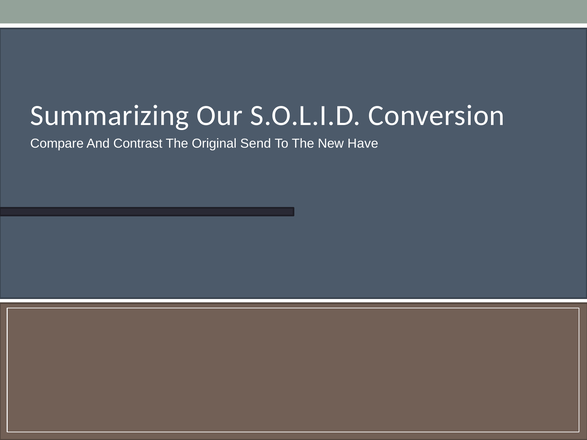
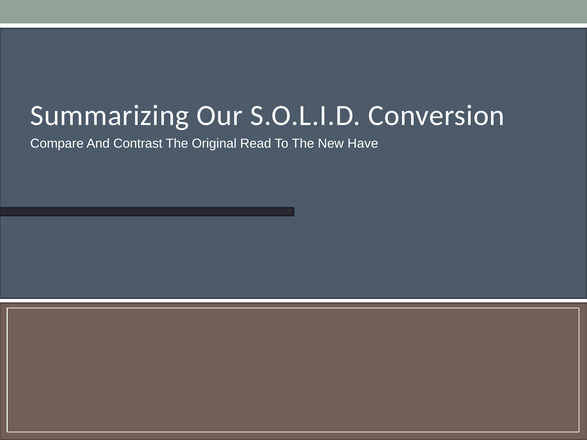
Send: Send -> Read (256, 144)
